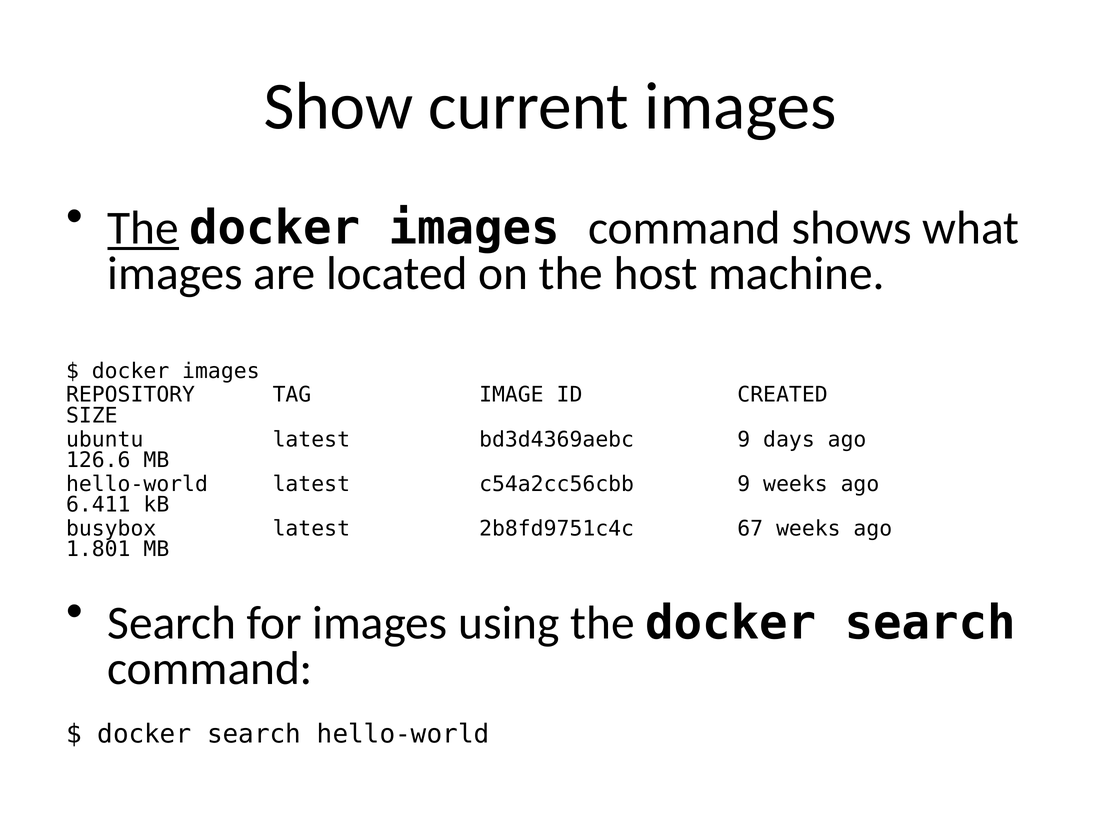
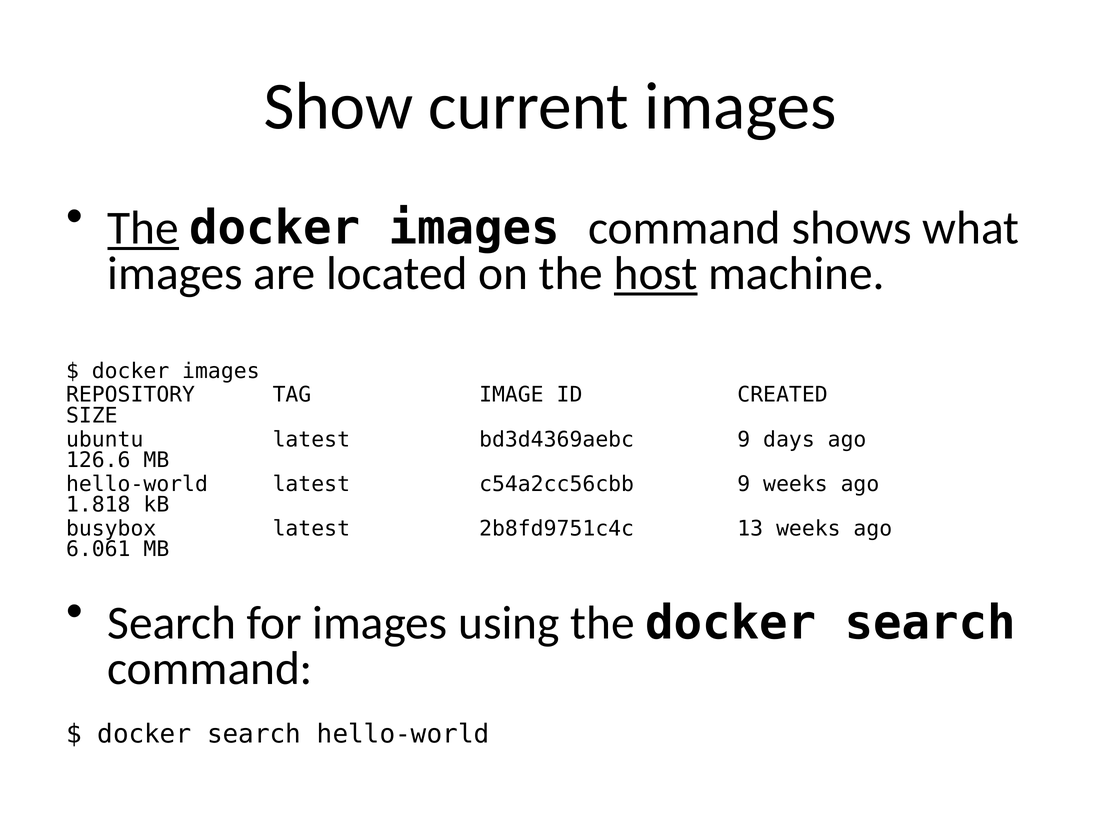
host underline: none -> present (656, 274)
6.411: 6.411 -> 1.818 (98, 504)
67: 67 -> 13 (750, 528)
1.801: 1.801 -> 6.061 (98, 549)
